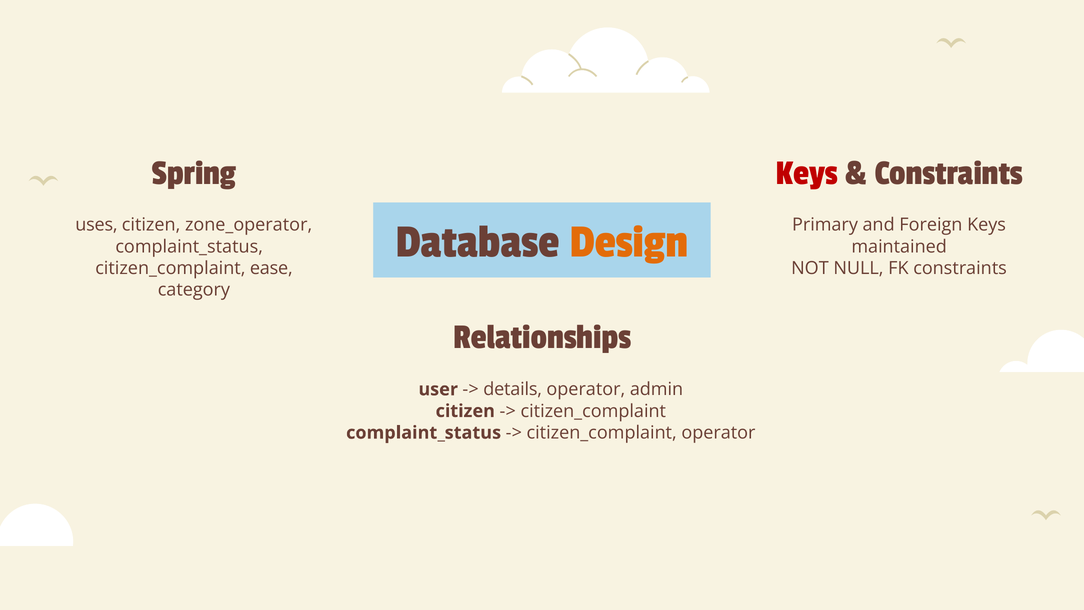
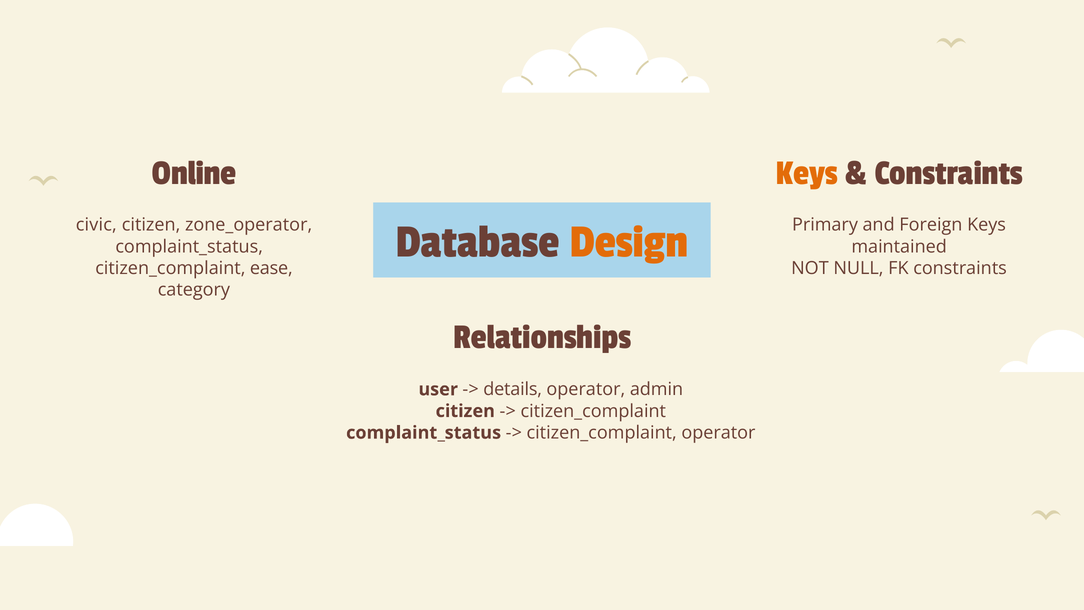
Spring: Spring -> Online (194, 172)
Keys colour: red -> orange (807, 172)
uses: uses -> civic (96, 225)
